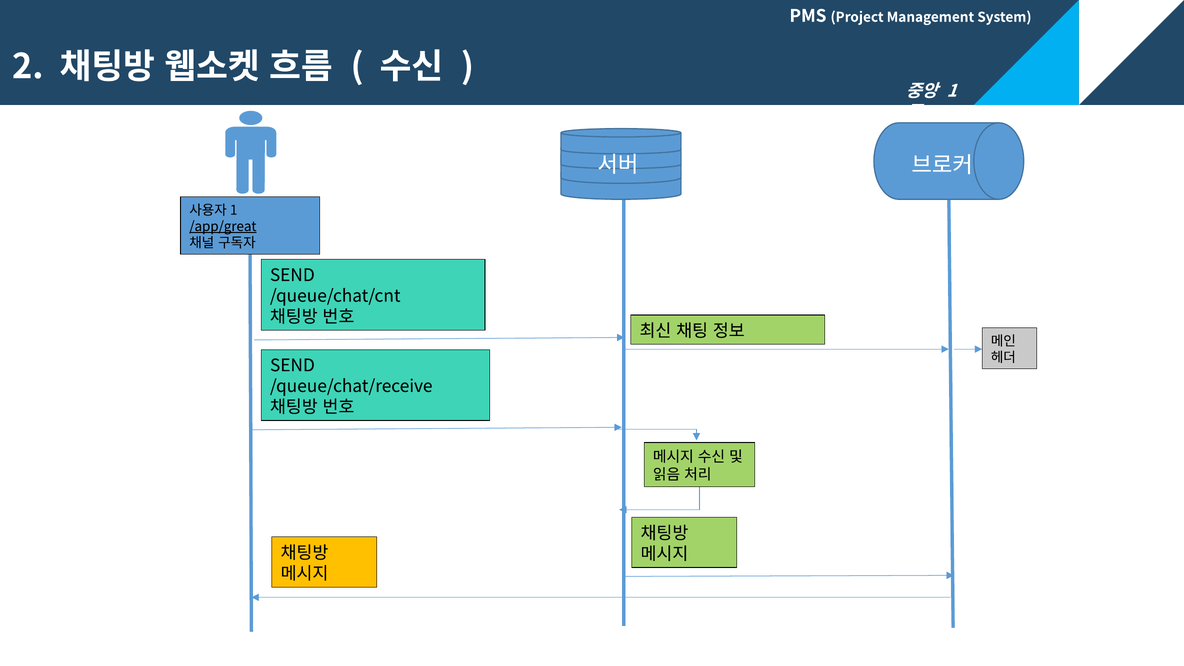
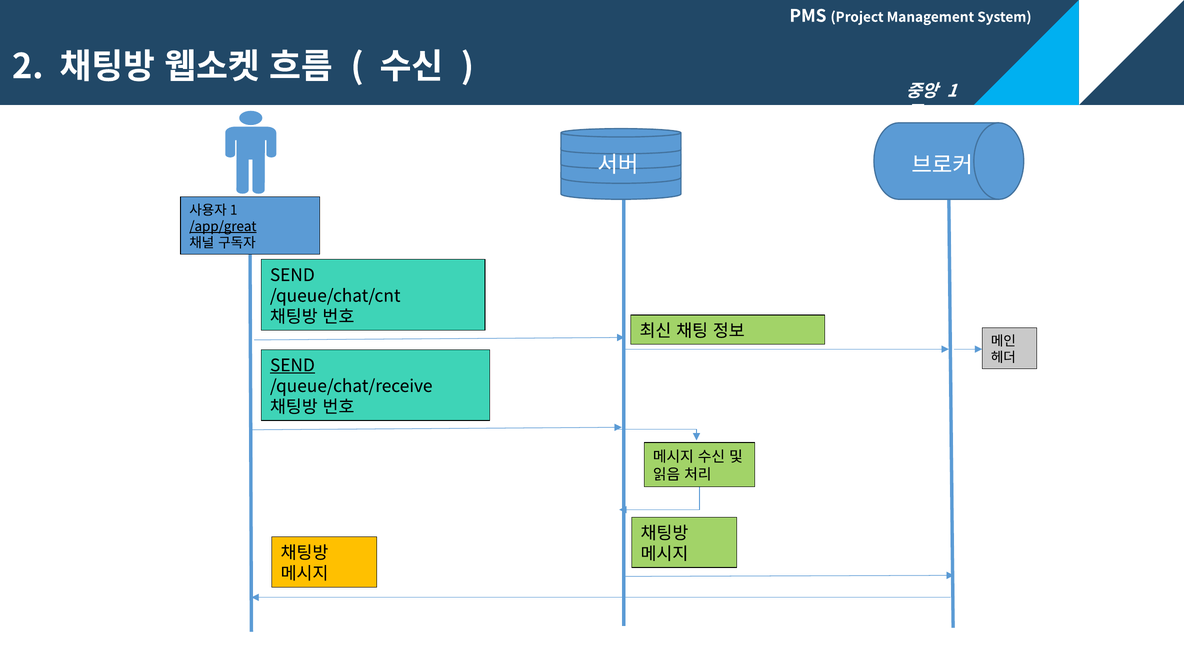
SEND underline: none -> present (292, 366)
